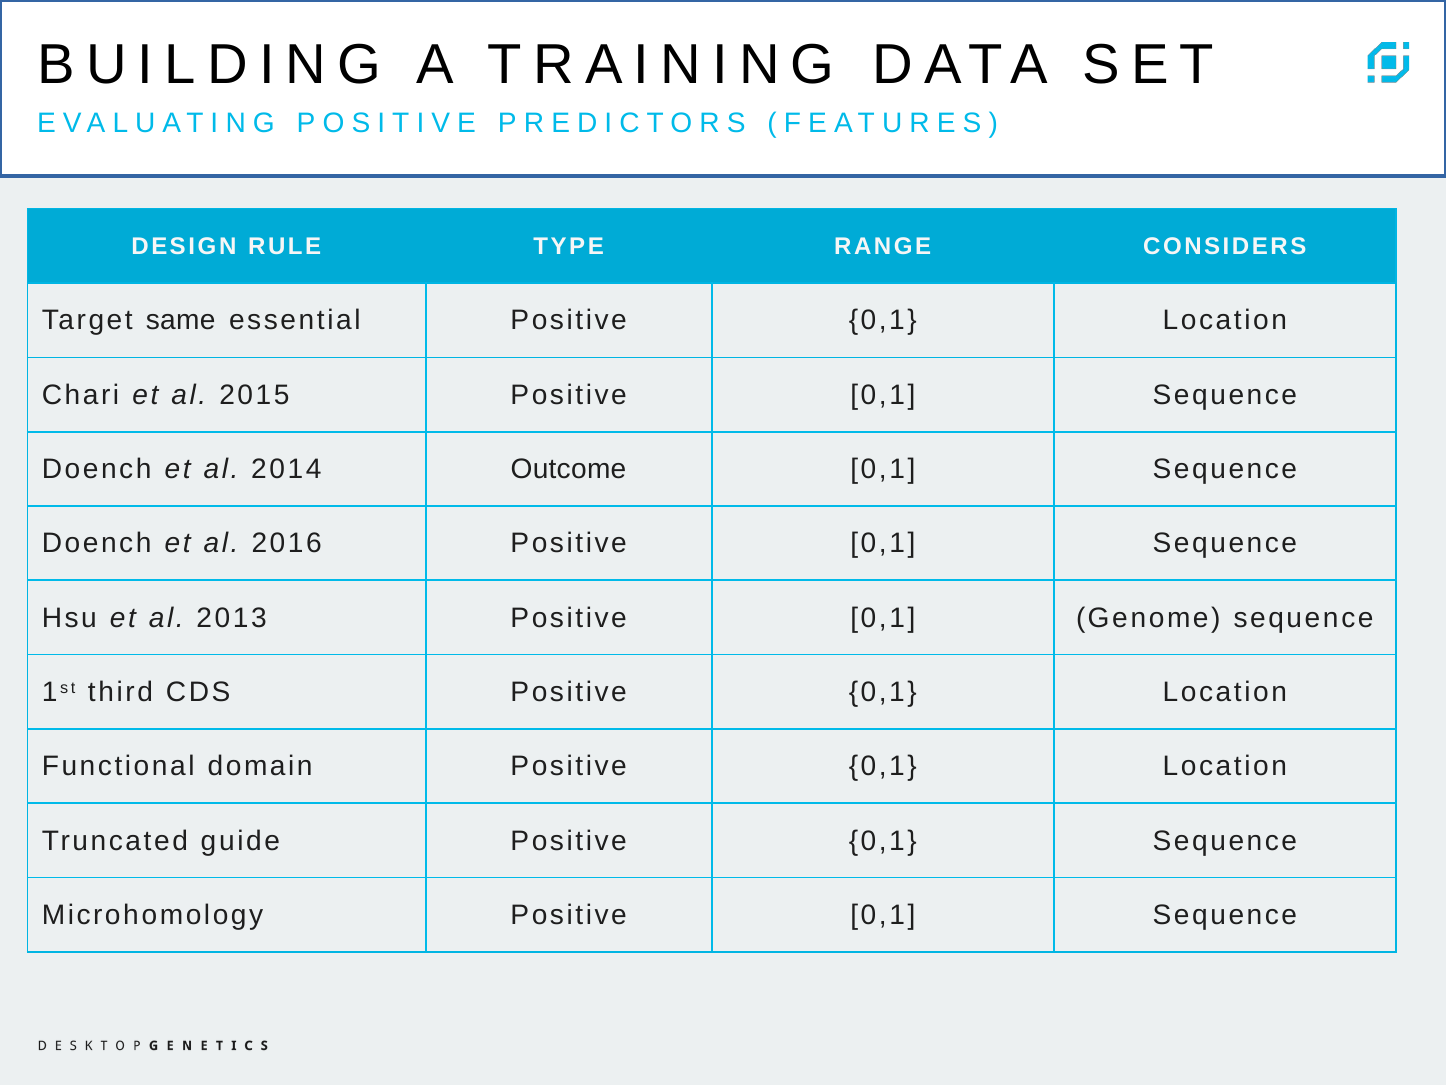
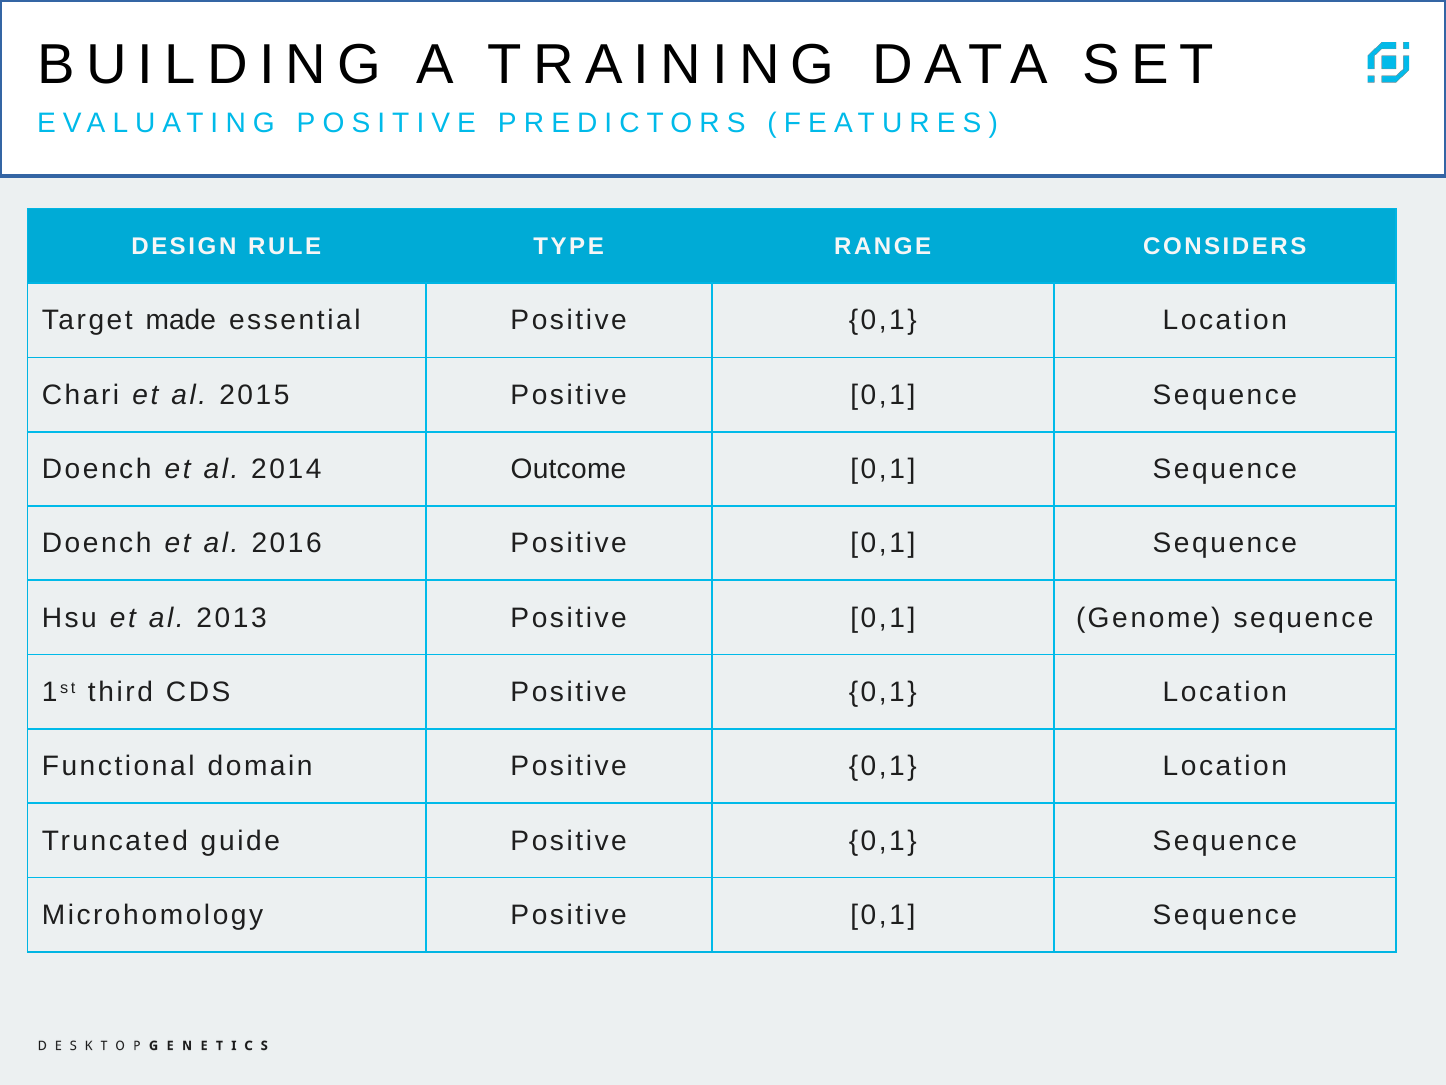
same: same -> made (181, 321)
